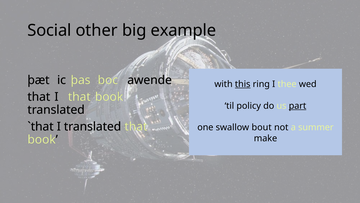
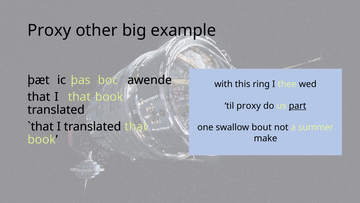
Social: Social -> Proxy (49, 30)
this underline: present -> none (243, 84)
til policy: policy -> proxy (249, 106)
